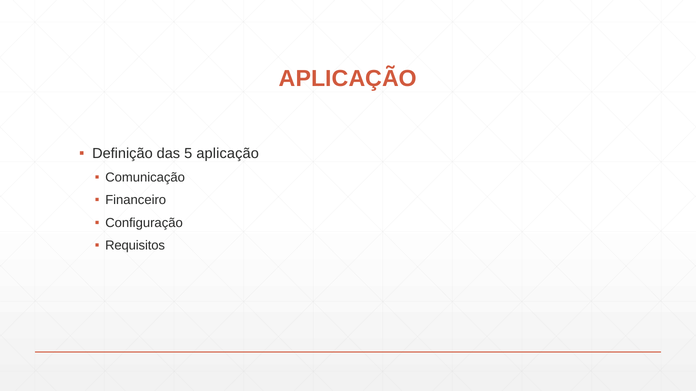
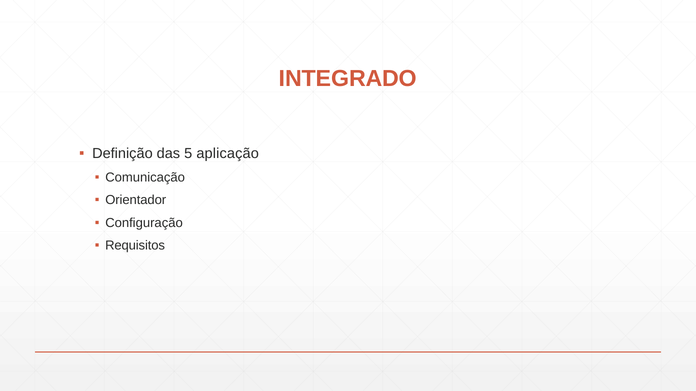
APLICAÇÃO: APLICAÇÃO -> INTEGRADO (348, 79)
Financeiro: Financeiro -> Orientador (136, 200)
